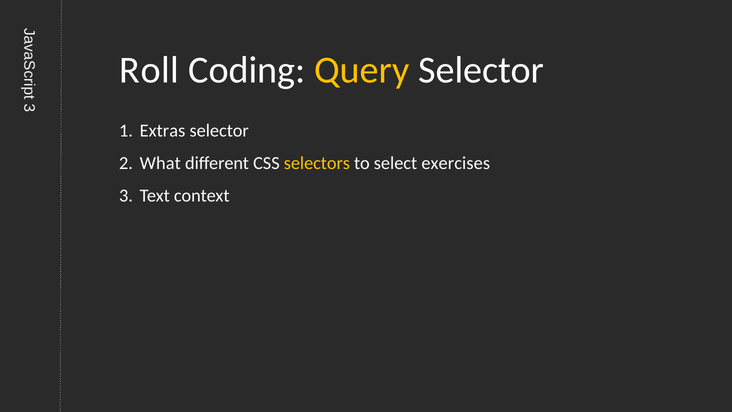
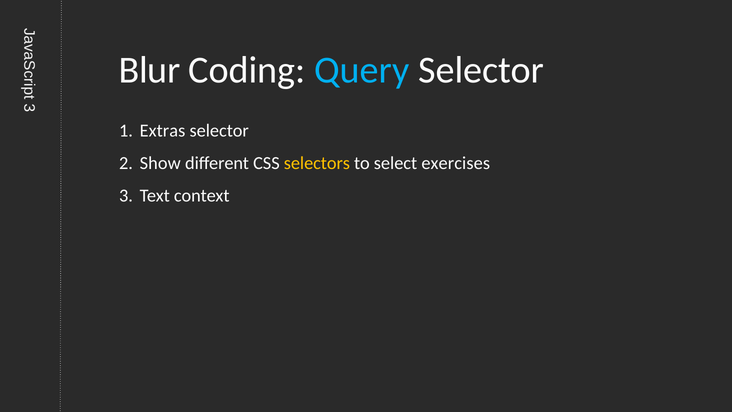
Roll: Roll -> Blur (150, 70)
Query colour: yellow -> light blue (362, 70)
What: What -> Show (160, 163)
